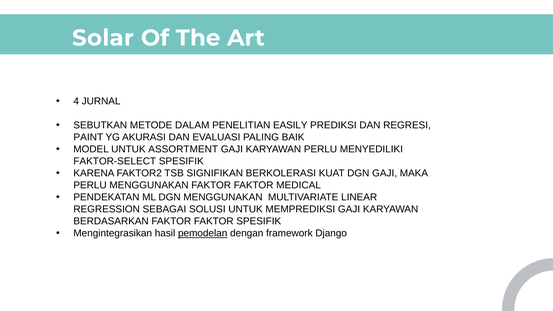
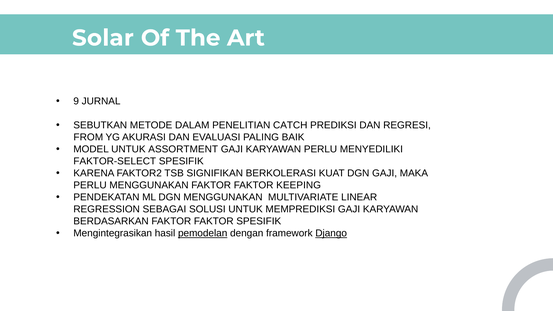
4: 4 -> 9 (76, 101)
EASILY: EASILY -> CATCH (290, 125)
PAINT: PAINT -> FROM (88, 137)
MEDICAL: MEDICAL -> KEEPING (299, 185)
Django underline: none -> present (331, 233)
